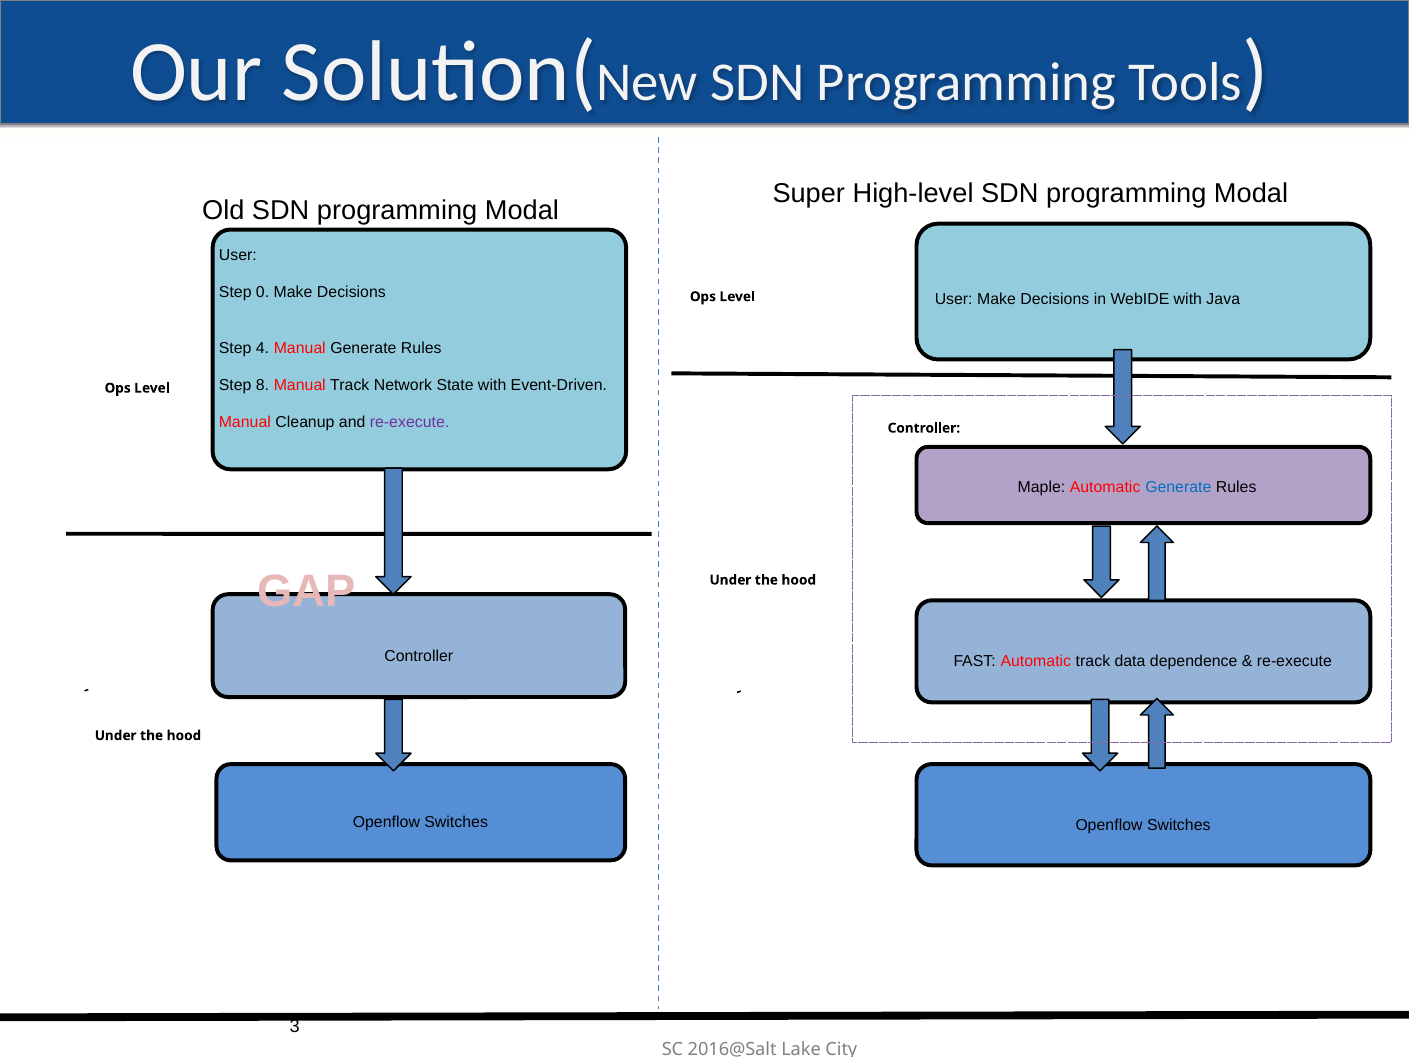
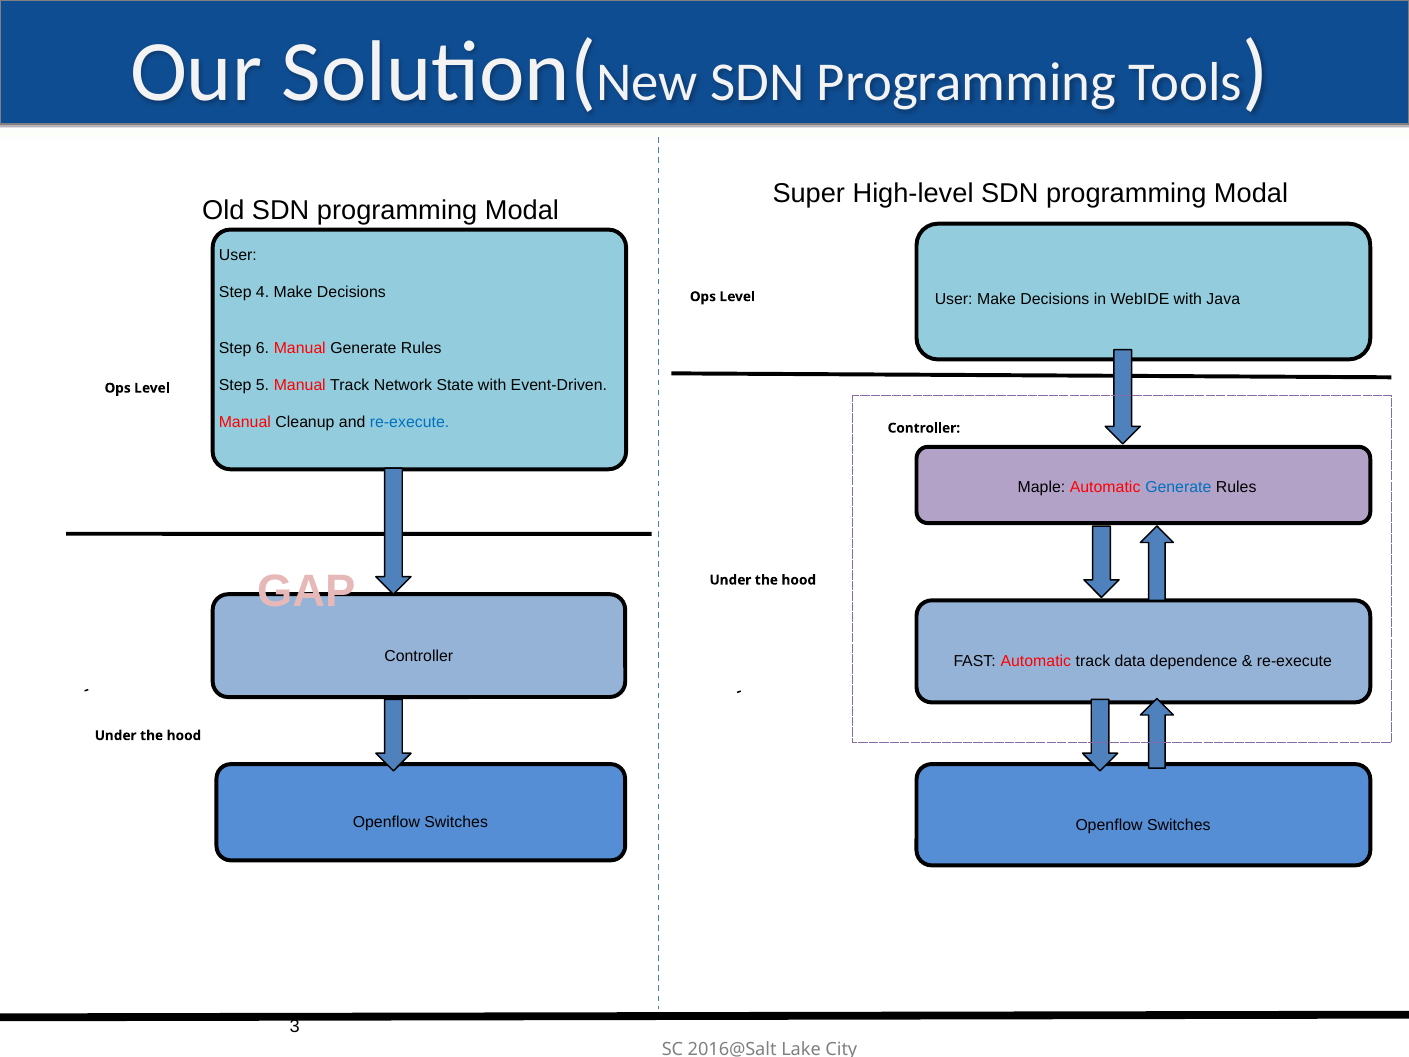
0: 0 -> 4 (263, 292)
4: 4 -> 6 (262, 348)
8: 8 -> 5 (262, 385)
re-execute colour: purple -> blue (410, 423)
